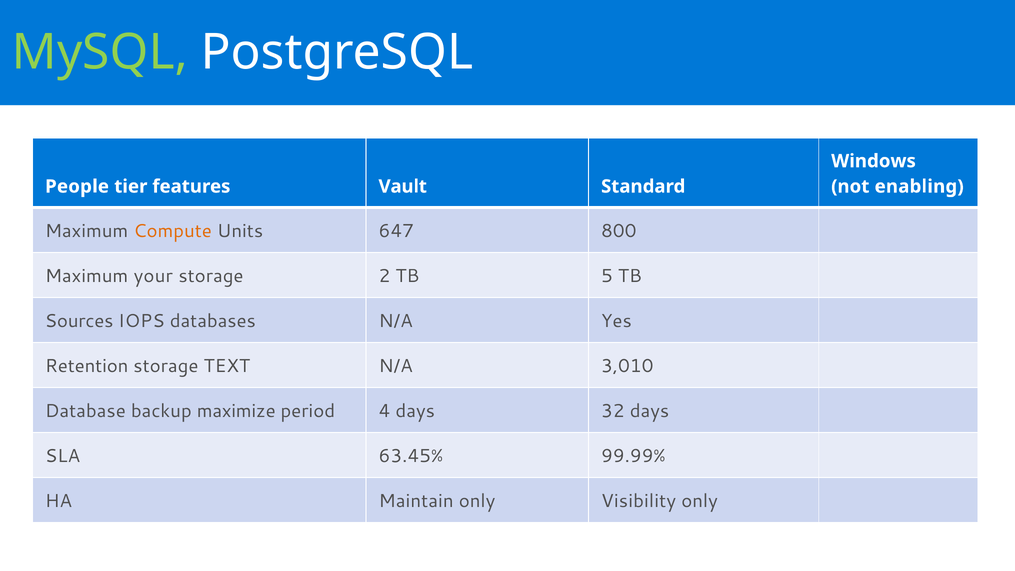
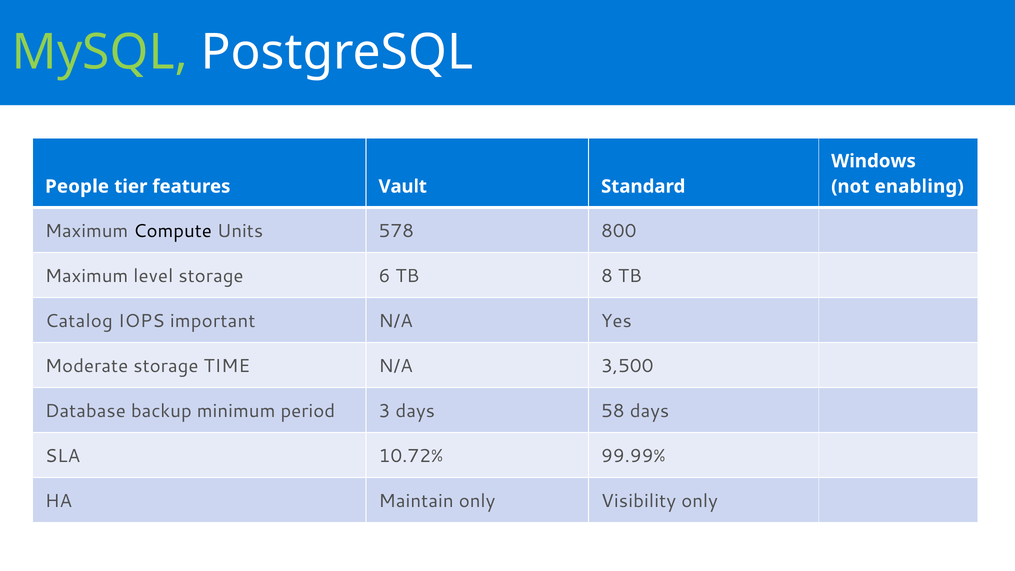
Compute colour: orange -> black (173, 231)
647: 647 -> 578 (396, 231)
your: your -> level (153, 276)
2: 2 -> 6 (384, 276)
5: 5 -> 8 (607, 276)
Sources: Sources -> Catalog (79, 321)
databases: databases -> important (213, 321)
Retention: Retention -> Moderate (87, 366)
TEXT: TEXT -> TIME (227, 366)
3,010: 3,010 -> 3,500 (627, 366)
maximize: maximize -> minimum (236, 411)
4: 4 -> 3 (384, 411)
32: 32 -> 58 (613, 411)
63.45%: 63.45% -> 10.72% (411, 456)
